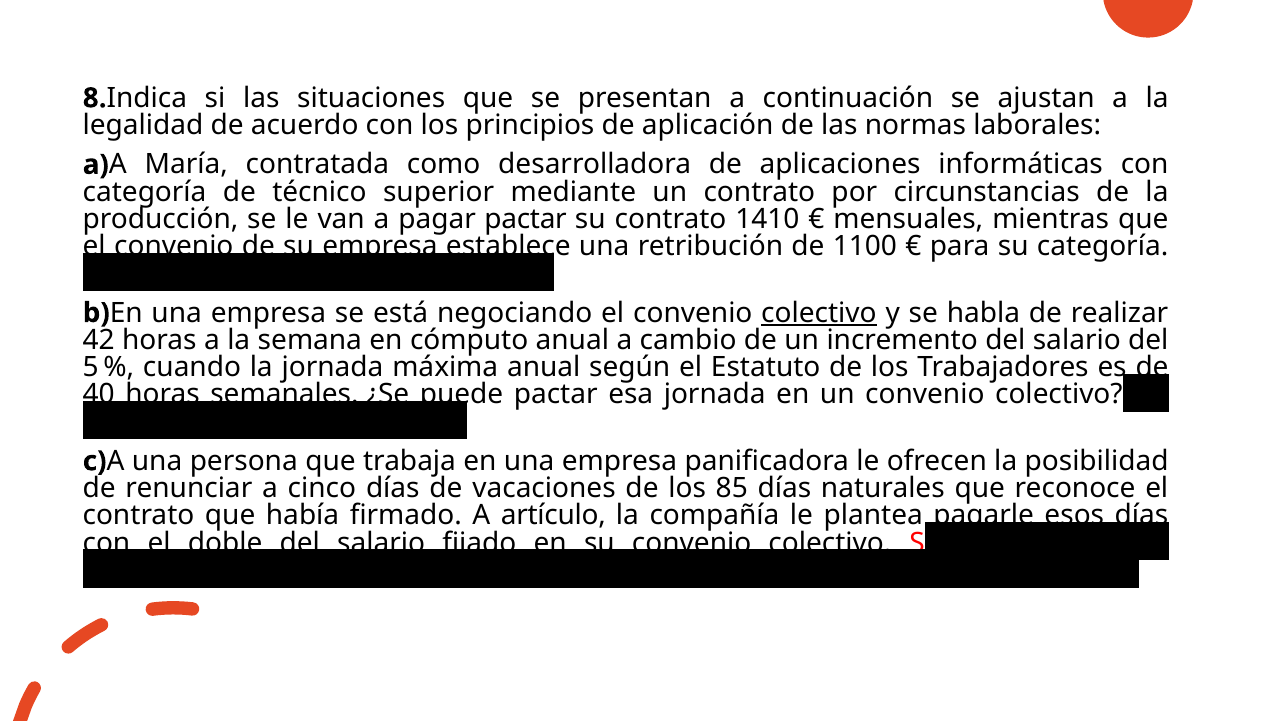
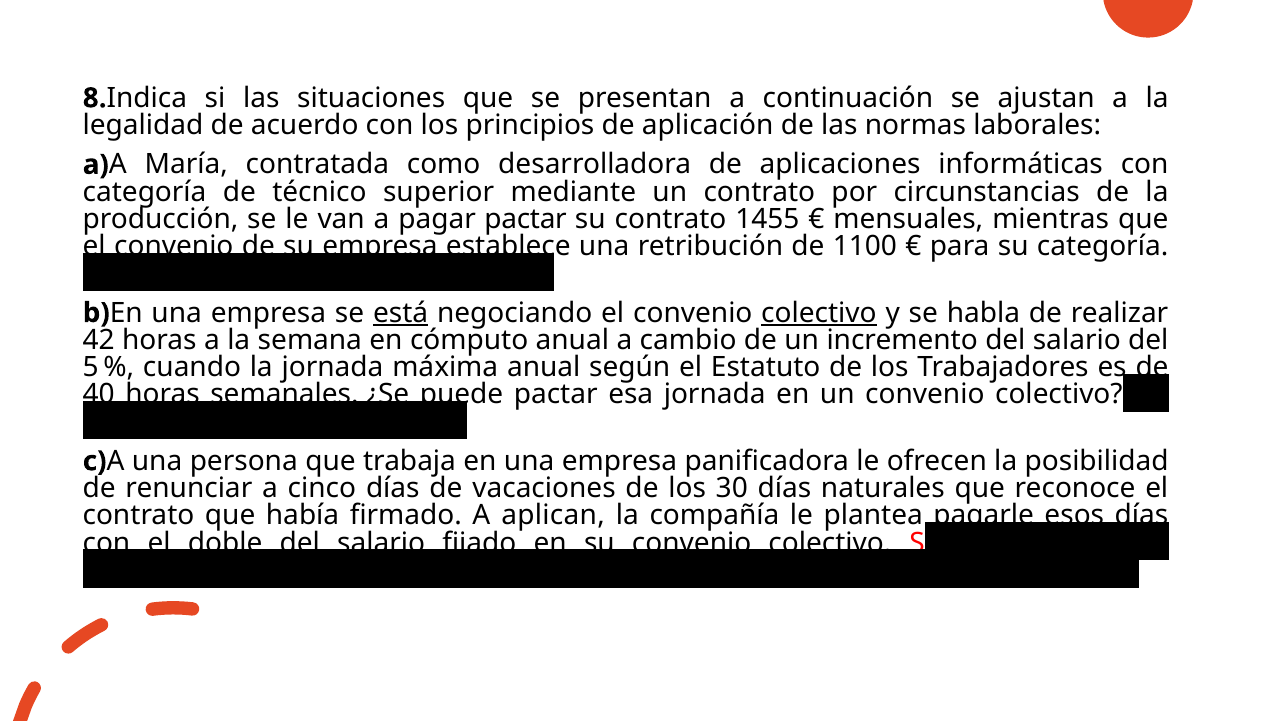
1410: 1410 -> 1455 (767, 219)
está underline: none -> present (401, 313)
85: 85 -> 30 (732, 488)
artículo: artículo -> aplican (553, 516)
